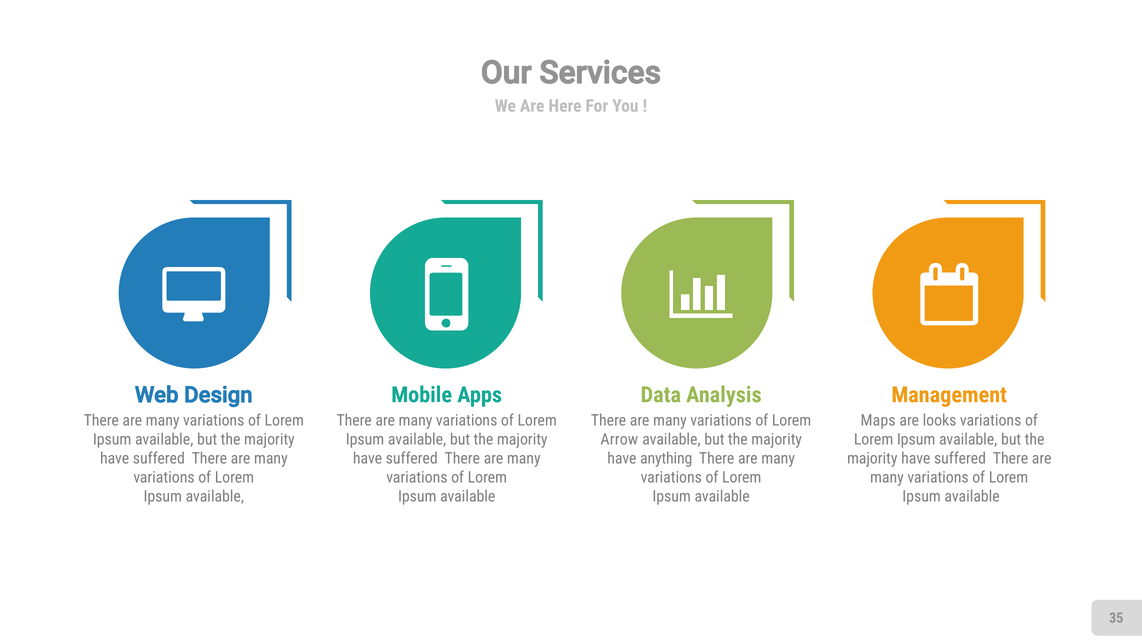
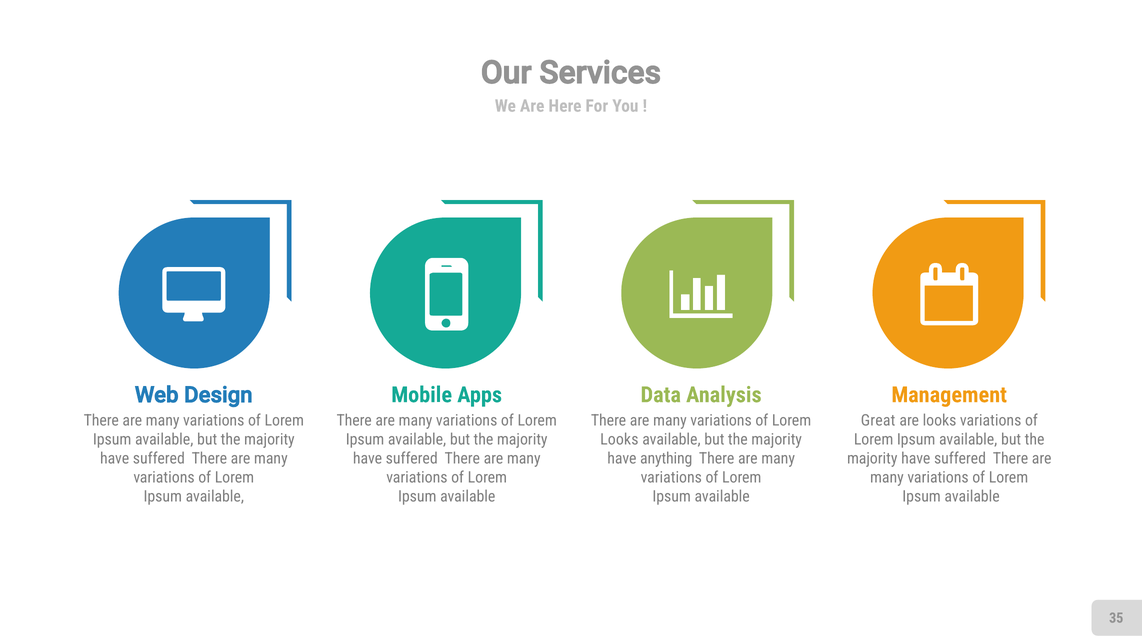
Maps: Maps -> Great (878, 421)
Arrow: Arrow -> Looks (619, 440)
